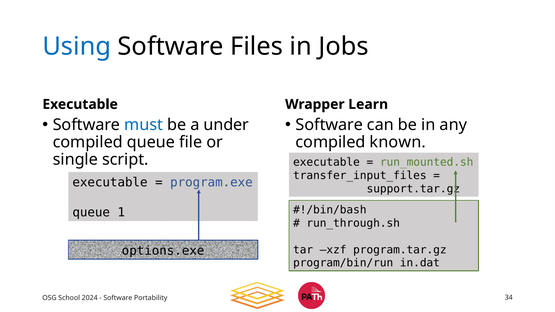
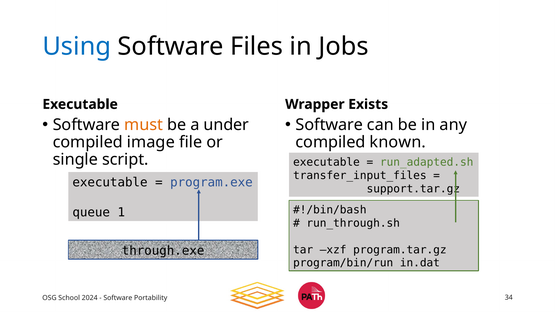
Learn: Learn -> Exists (368, 104)
must colour: blue -> orange (144, 125)
compiled queue: queue -> image (151, 142)
run_mounted.sh: run_mounted.sh -> run_adapted.sh (427, 162)
options.exe: options.exe -> through.exe (163, 251)
